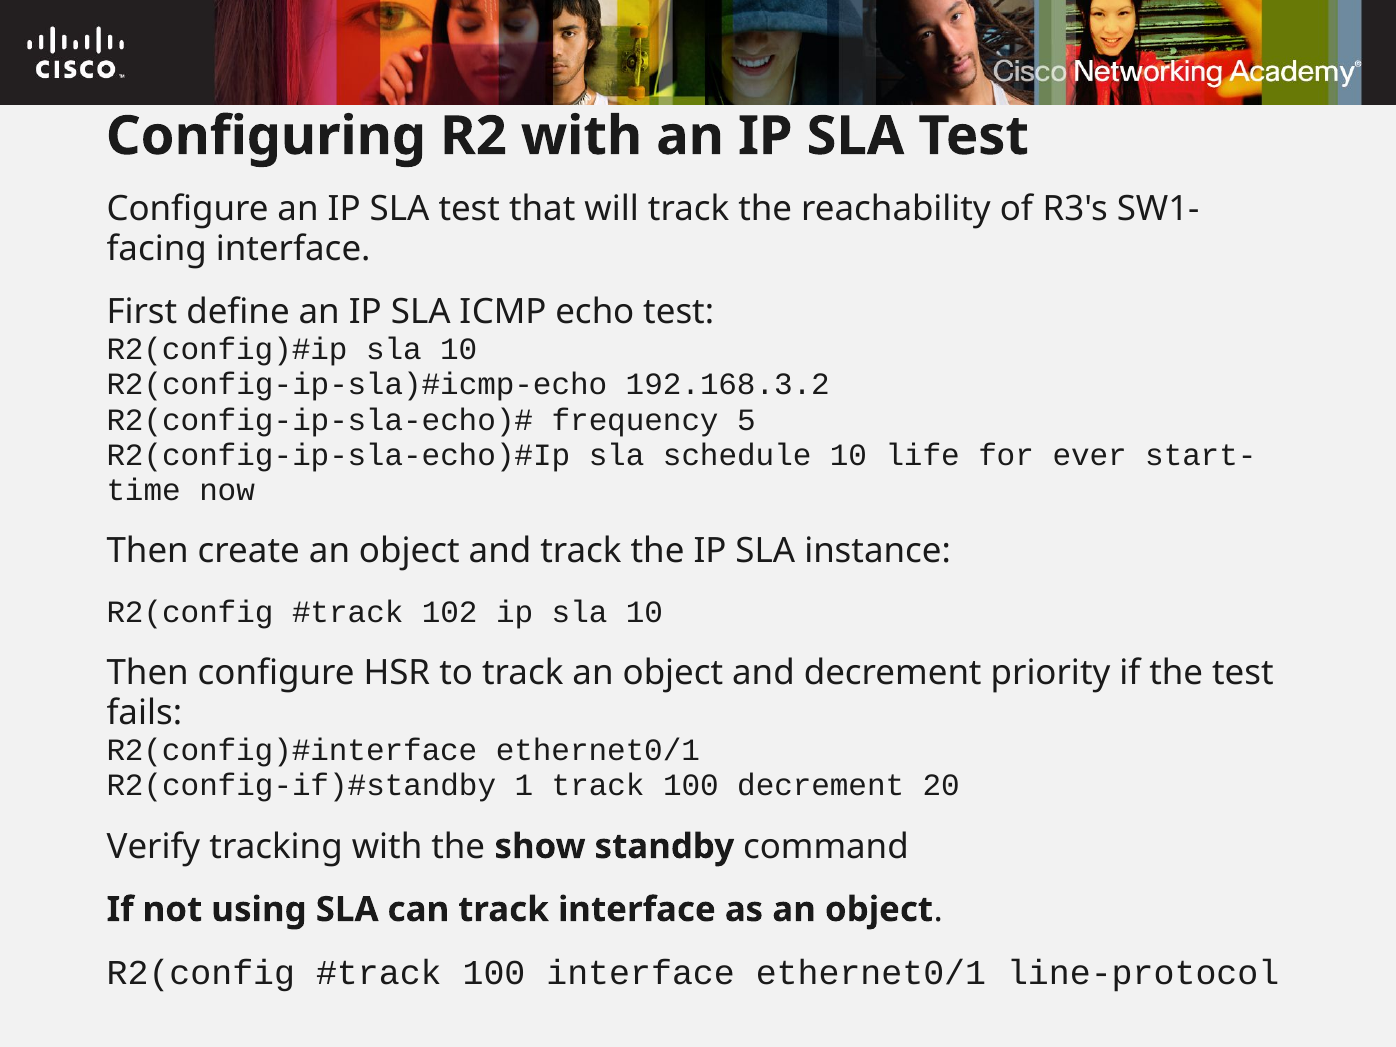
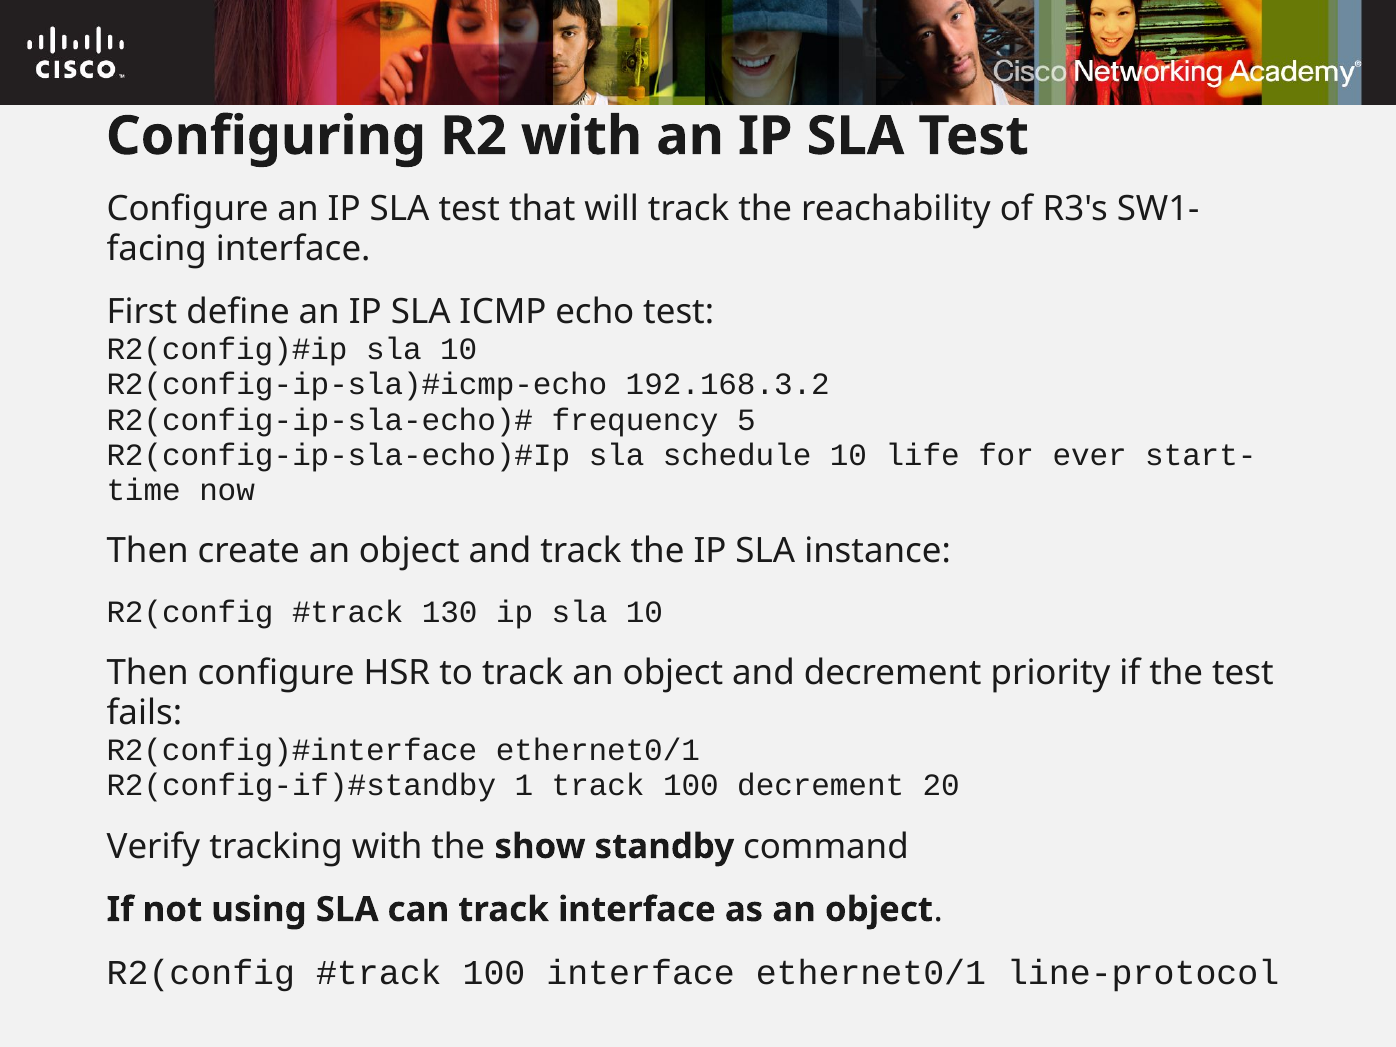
102: 102 -> 130 (450, 612)
